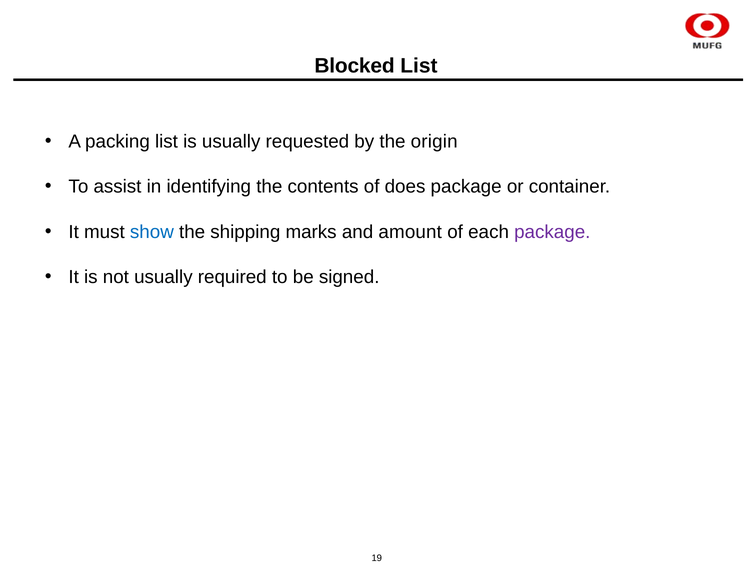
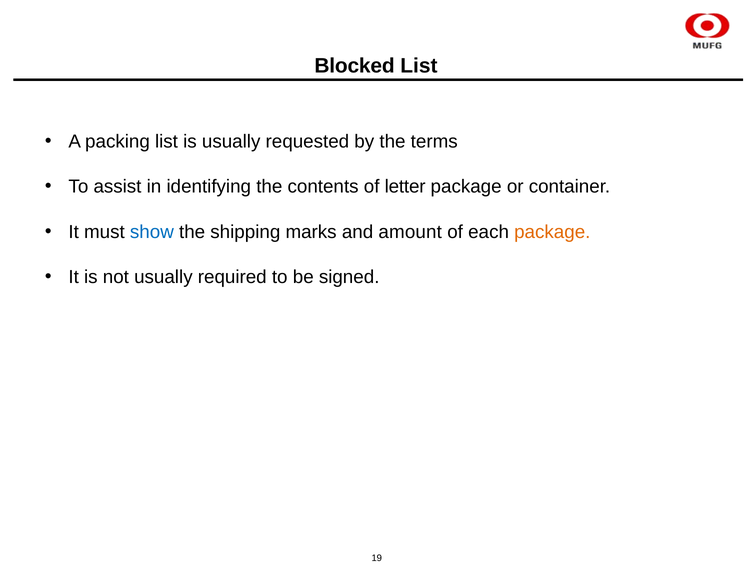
origin: origin -> terms (434, 142)
does: does -> letter (405, 187)
package colour: purple -> orange (552, 232)
